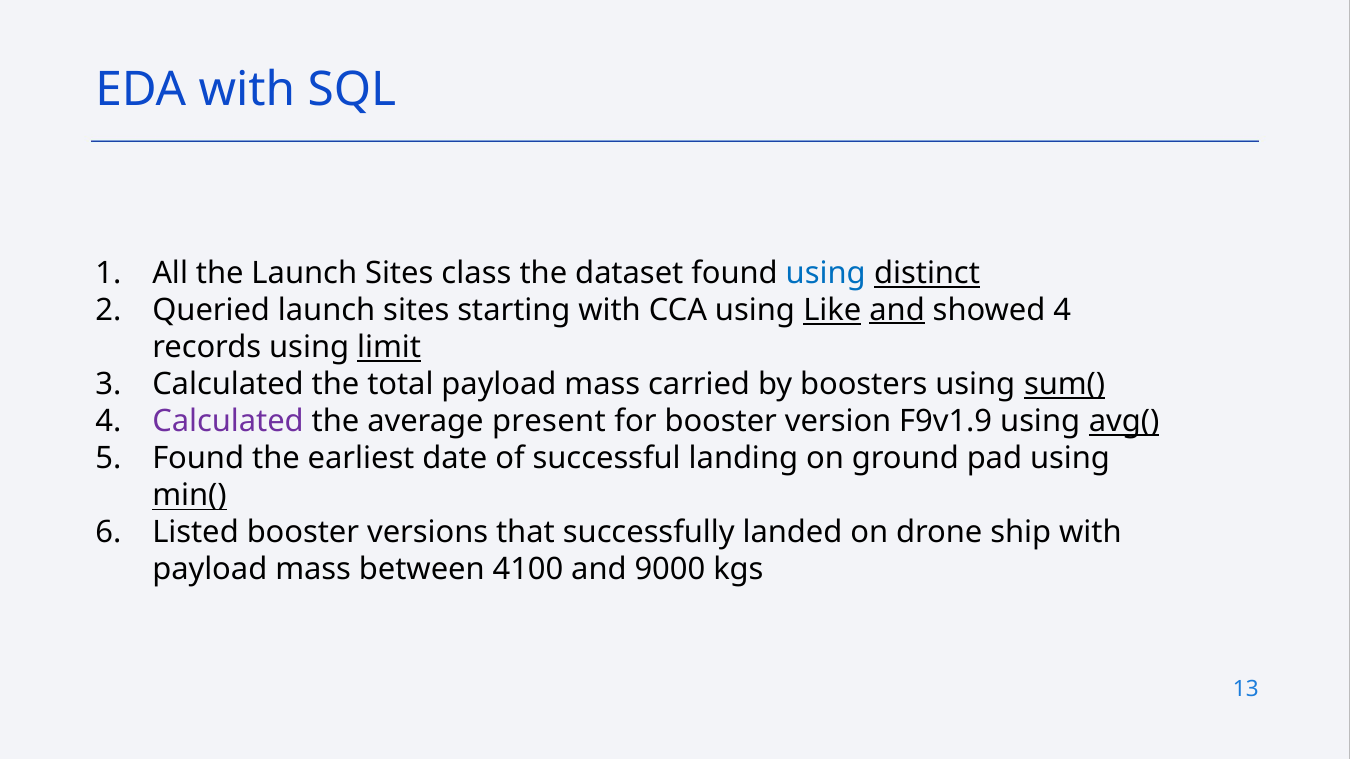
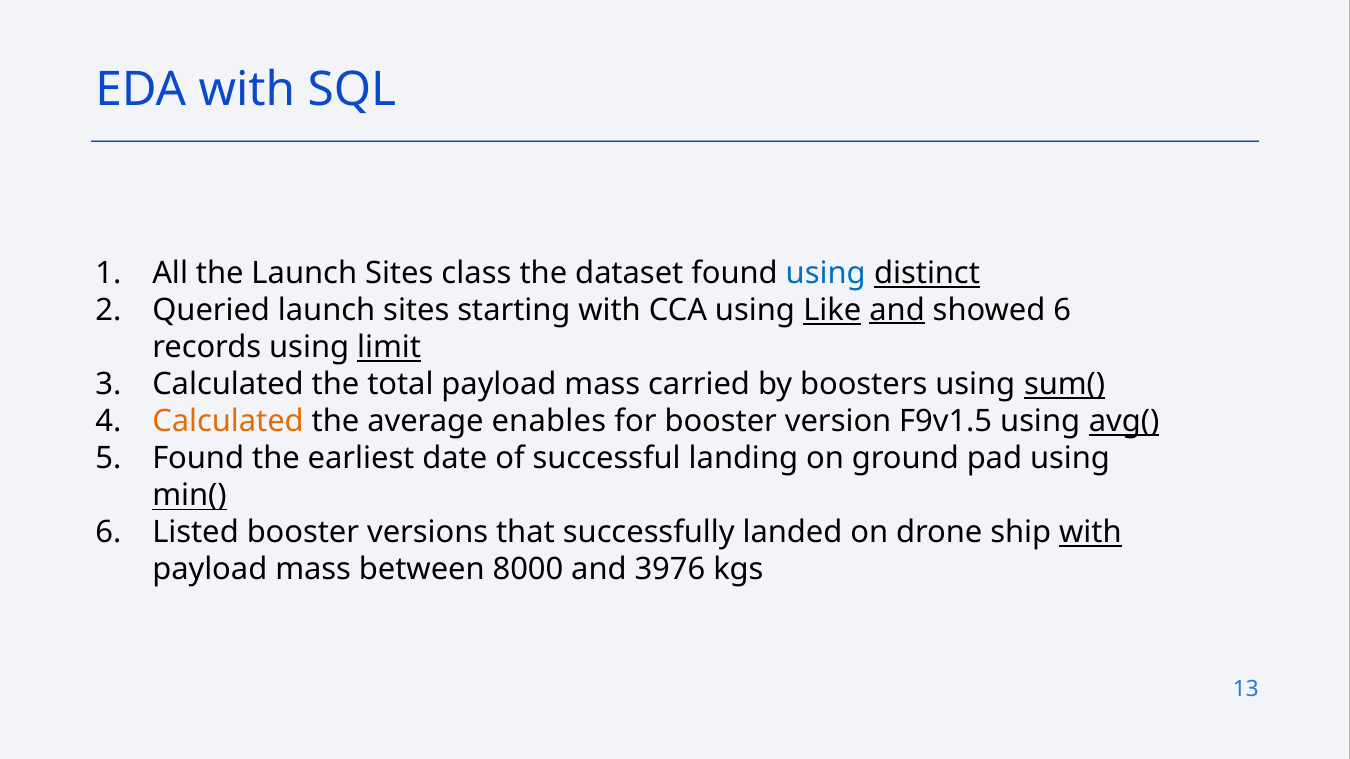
showed 4: 4 -> 6 (1062, 310)
Calculated colour: purple -> orange (228, 421)
present: present -> enables (549, 421)
F9v1.9: F9v1.9 -> F9v1.5 (946, 421)
with underline: none -> present (1090, 533)
4100: 4100 -> 8000 (528, 570)
9000: 9000 -> 3976 (670, 570)
